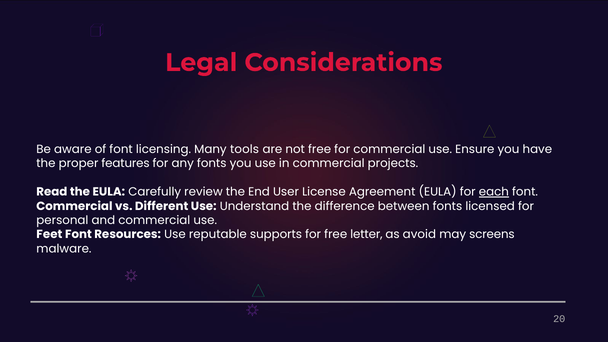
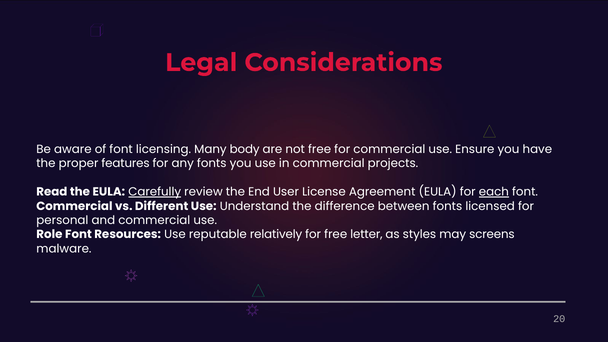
tools: tools -> body (245, 149)
Carefully underline: none -> present (155, 192)
Feet: Feet -> Role (49, 235)
supports: supports -> relatively (276, 235)
avoid: avoid -> styles (419, 235)
